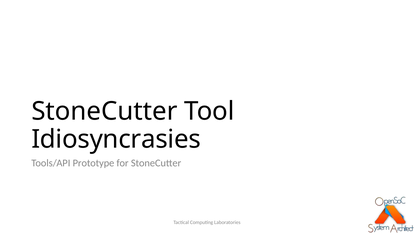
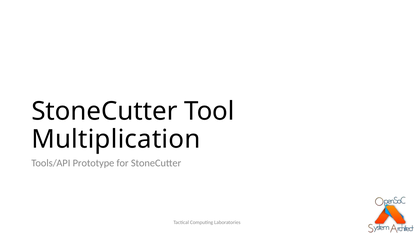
Idiosyncrasies: Idiosyncrasies -> Multiplication (116, 139)
